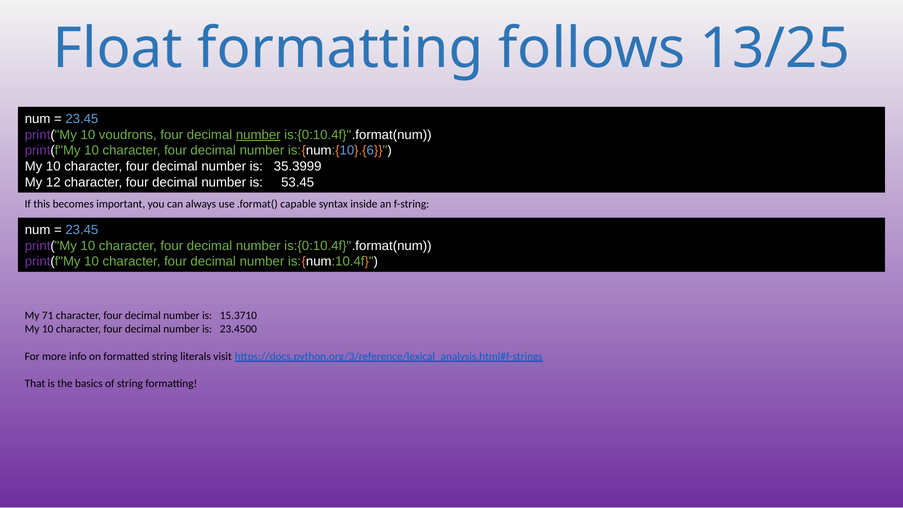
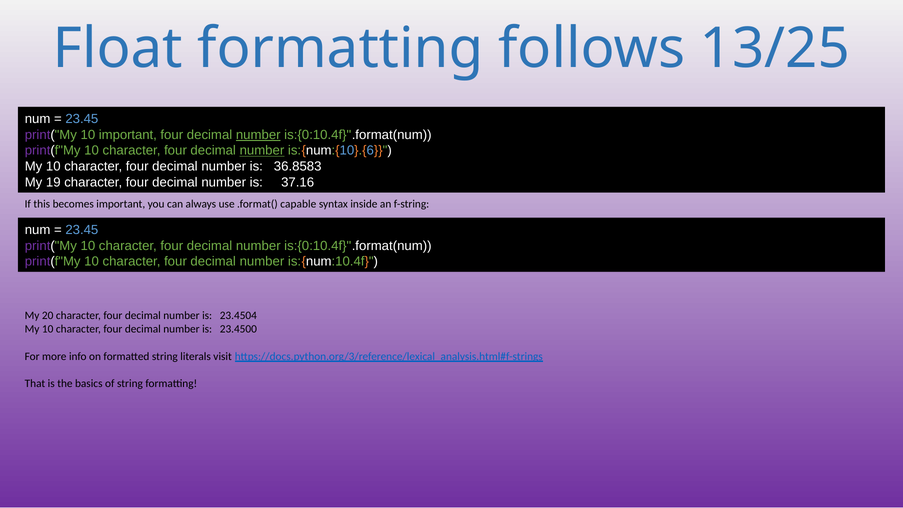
10 voudrons: voudrons -> important (128, 135)
number underline: none -> present (262, 151)
35.3999: 35.3999 -> 36.8583 (298, 166)
12: 12 -> 19 (53, 182)
53.45: 53.45 -> 37.16 (298, 182)
71: 71 -> 20 (48, 316)
15.3710: 15.3710 -> 23.4504 (238, 316)
